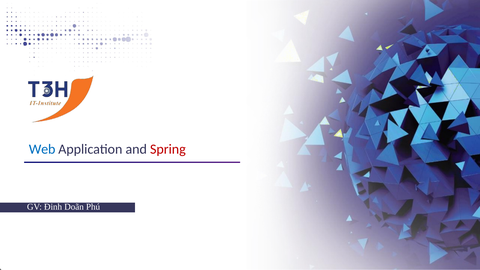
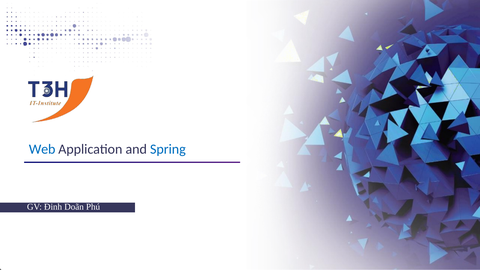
Spring colour: red -> blue (168, 149)
